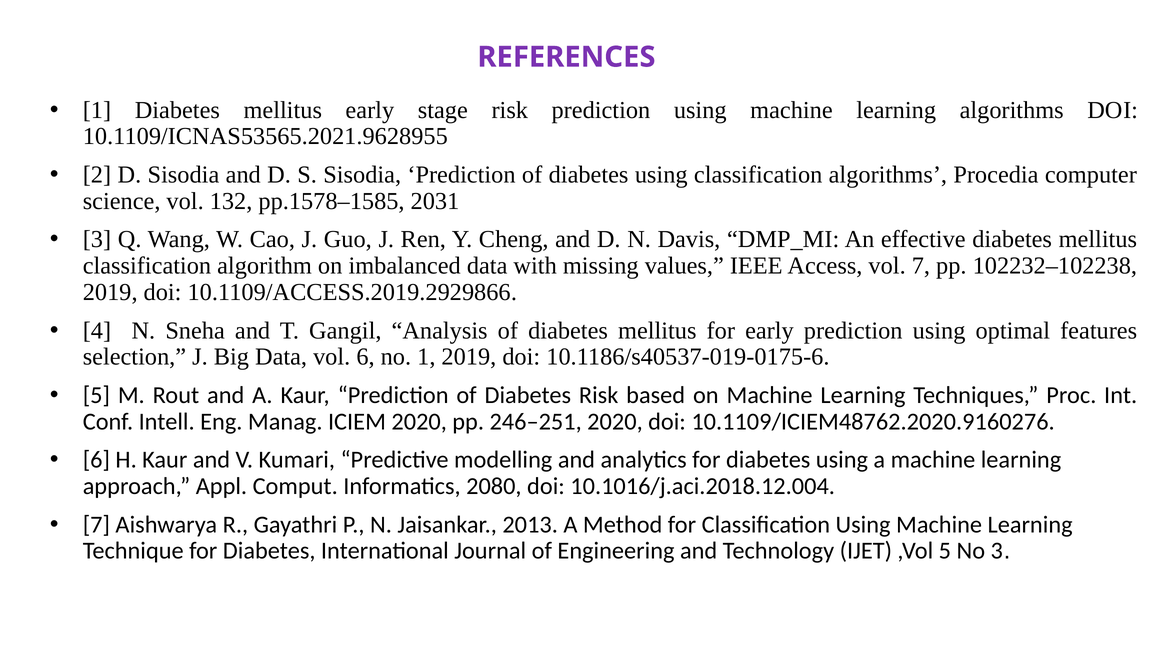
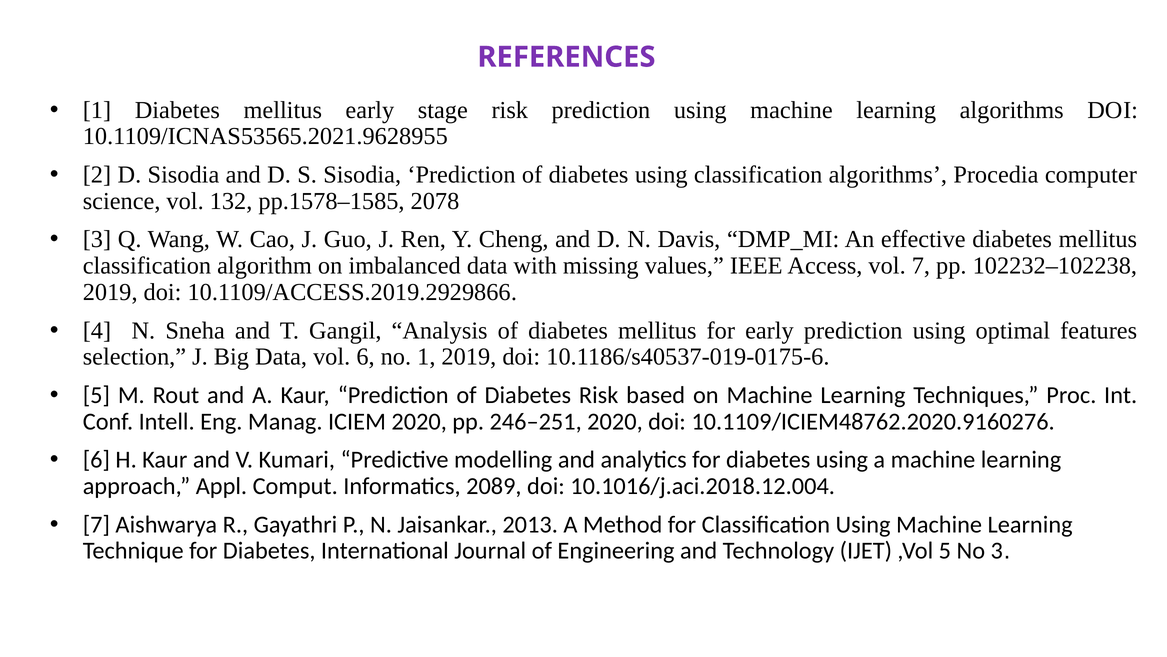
2031: 2031 -> 2078 (435, 201)
2080: 2080 -> 2089 (494, 486)
